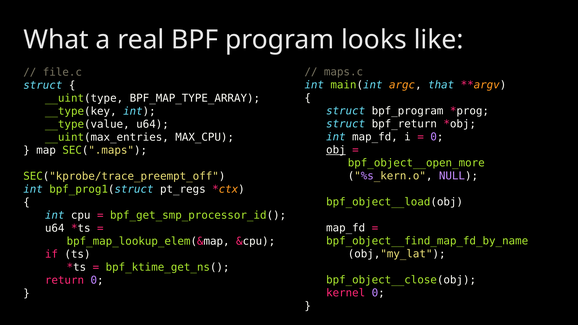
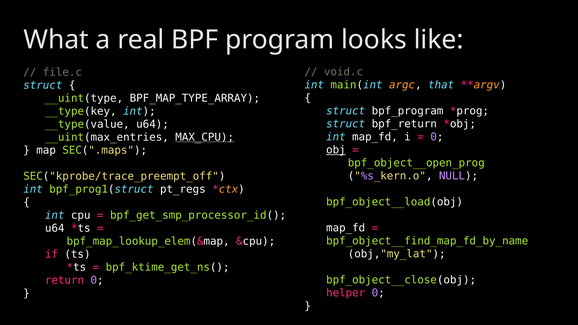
maps.c: maps.c -> void.c (343, 72)
MAX_CPU underline: none -> present (205, 137)
bpf_object__open_more: bpf_object__open_more -> bpf_object__open_prog (416, 163)
kernel: kernel -> helper (346, 293)
